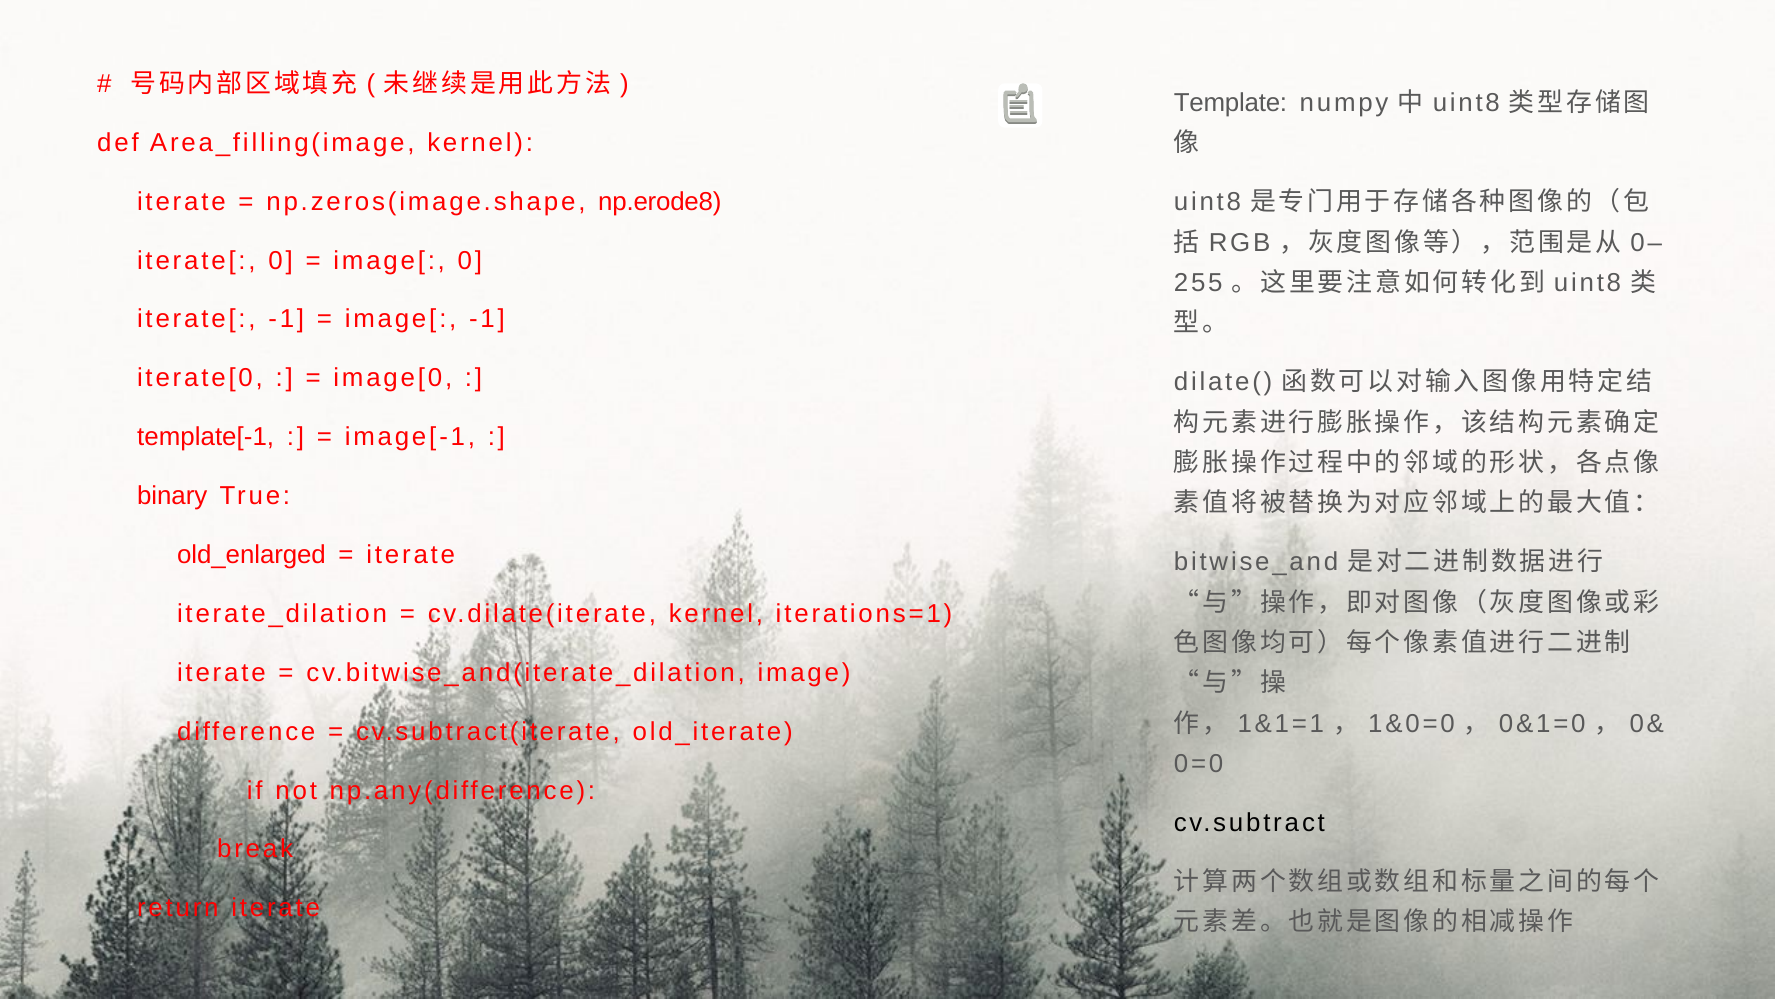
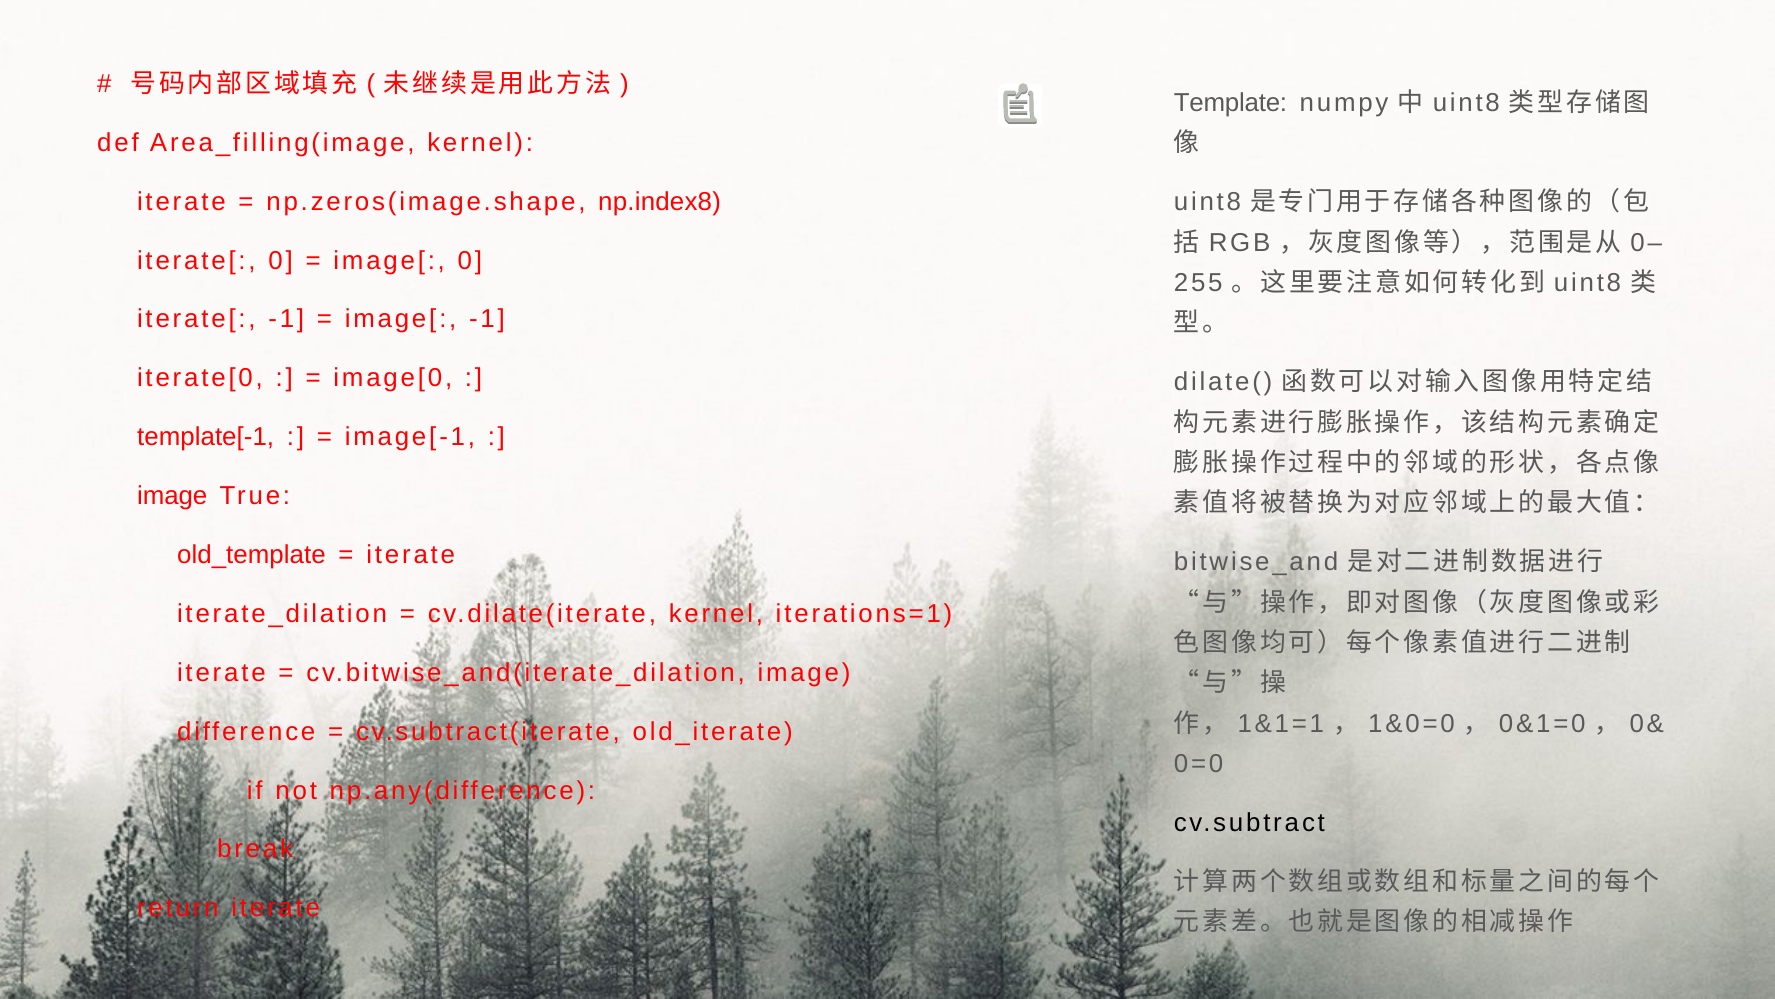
np.erode8: np.erode8 -> np.index8 (660, 202)
binary: binary -> image (172, 496)
old_enlarged: old_enlarged -> old_template (251, 555)
